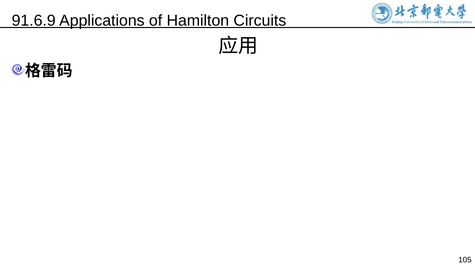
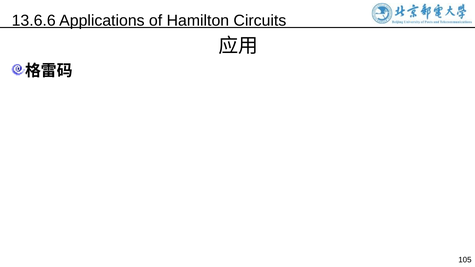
91.6.9: 91.6.9 -> 13.6.6 (34, 21)
